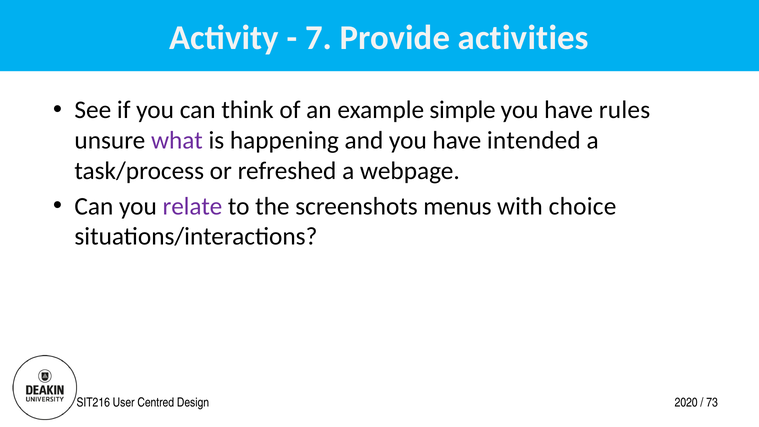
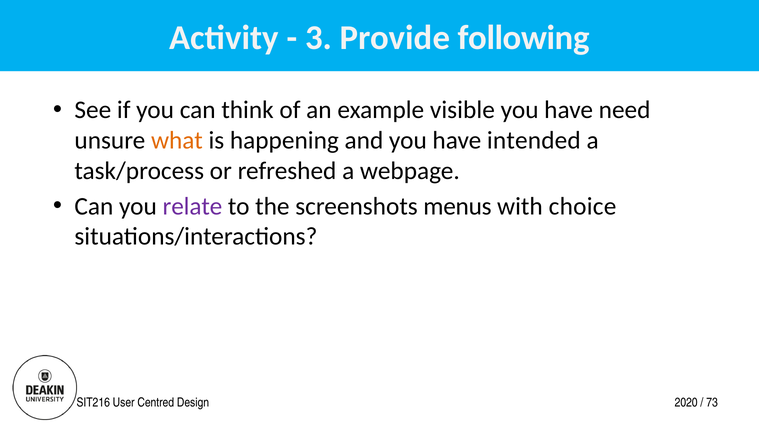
7: 7 -> 3 (319, 38)
activities: activities -> following (524, 38)
simple: simple -> visible (462, 110)
rules: rules -> need (625, 110)
what colour: purple -> orange (177, 140)
